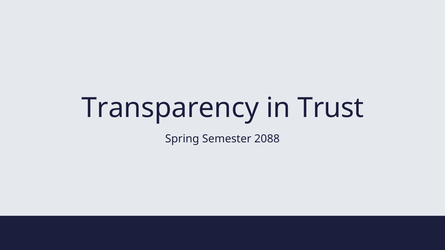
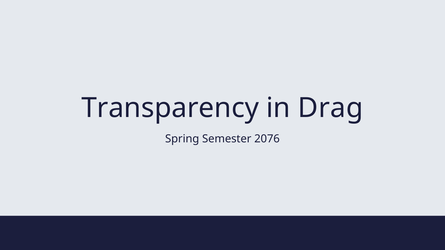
Trust: Trust -> Drag (331, 108)
2088: 2088 -> 2076 (267, 139)
